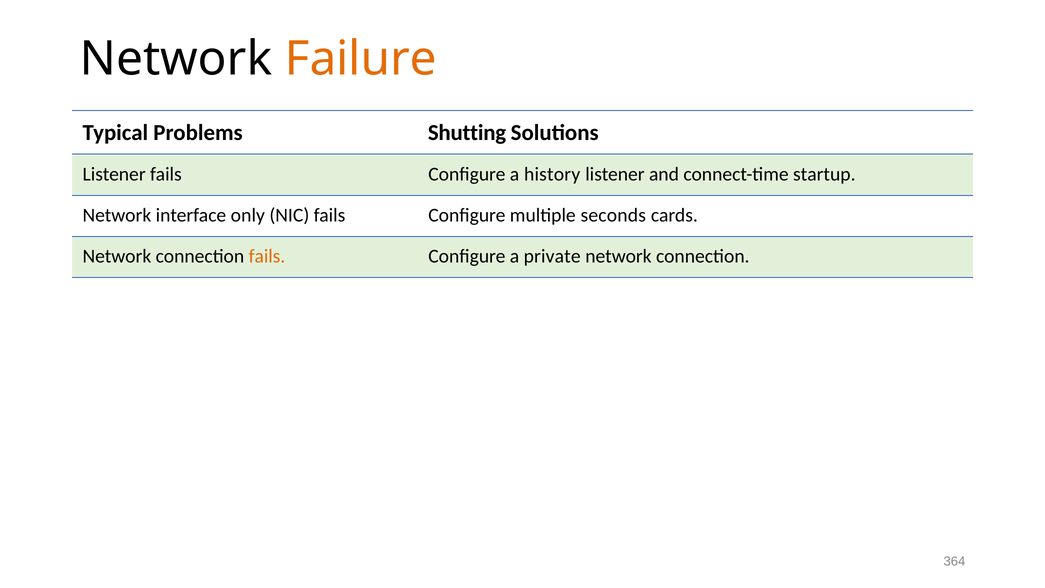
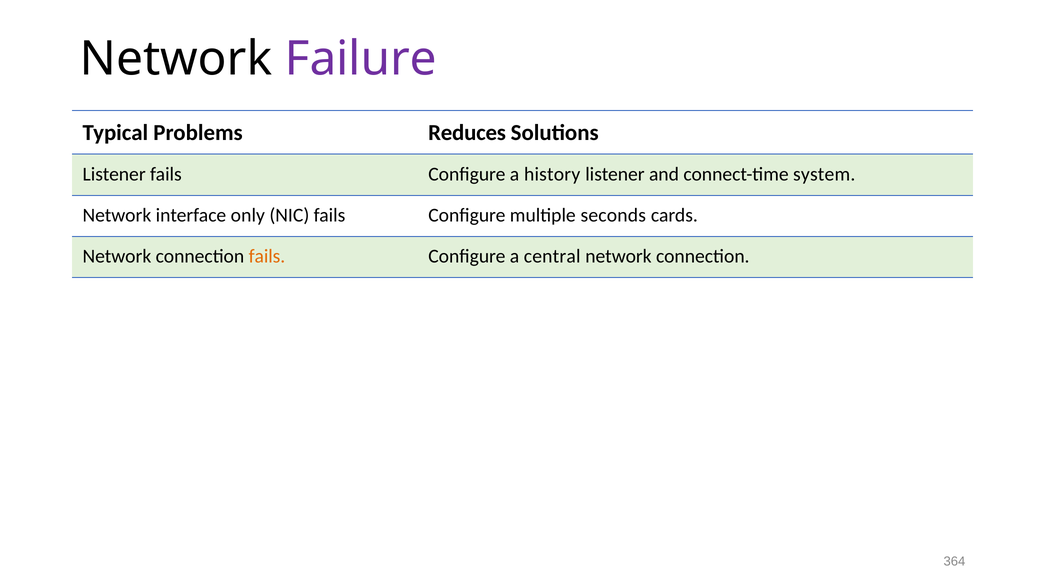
Failure colour: orange -> purple (361, 59)
Shutting: Shutting -> Reduces (467, 132)
startup: startup -> system (824, 174)
private: private -> central (552, 256)
